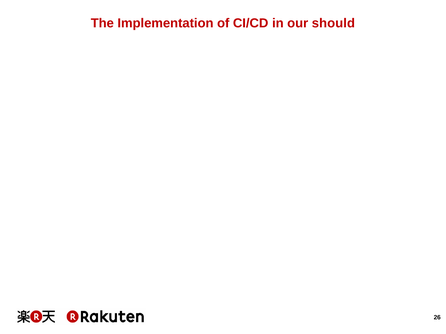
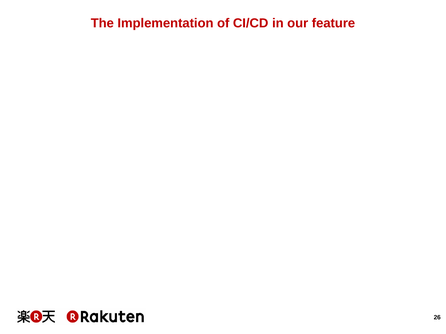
should: should -> feature (333, 23)
